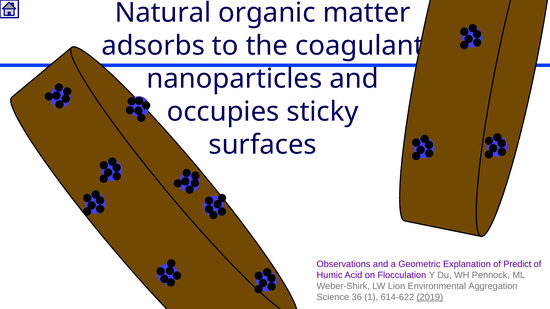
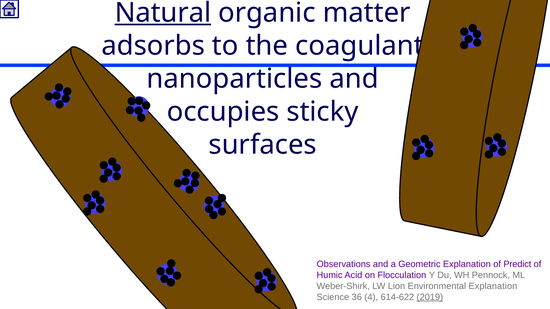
Natural underline: none -> present (163, 13)
Environmental Aggregation: Aggregation -> Explanation (493, 287)
1: 1 -> 4 (371, 298)
